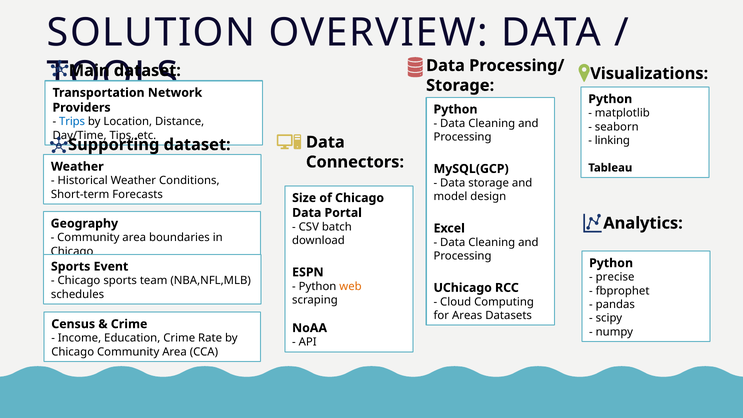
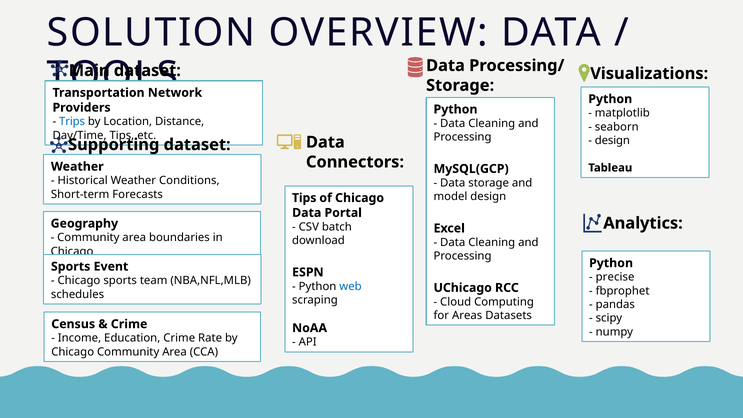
linking: linking -> design (612, 140)
Size: Size -> Tips (304, 198)
web colour: orange -> blue (351, 286)
